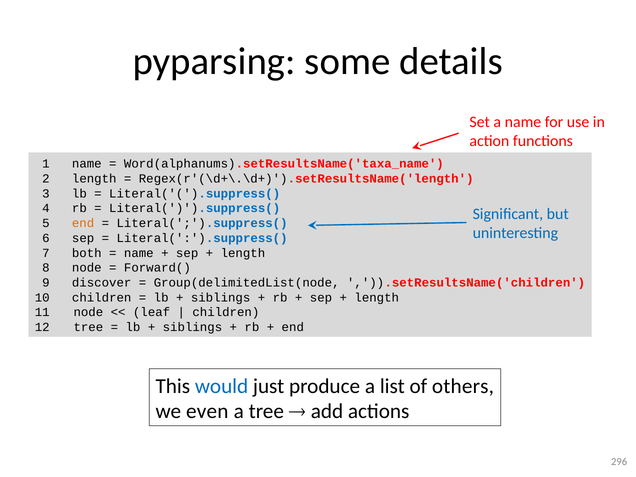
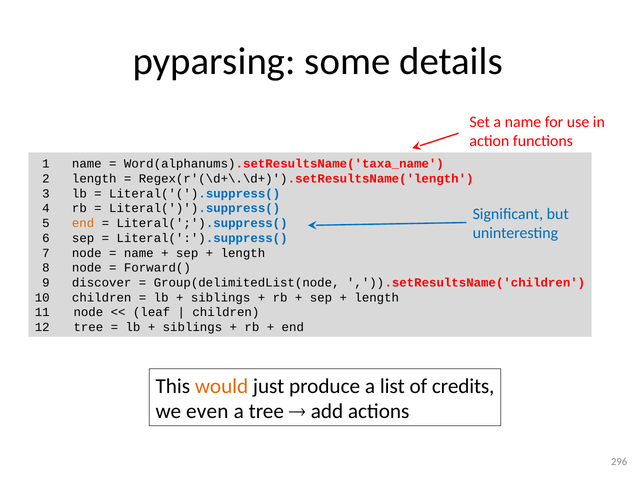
7 both: both -> node (87, 253)
would colour: blue -> orange (222, 386)
others: others -> credits (463, 386)
